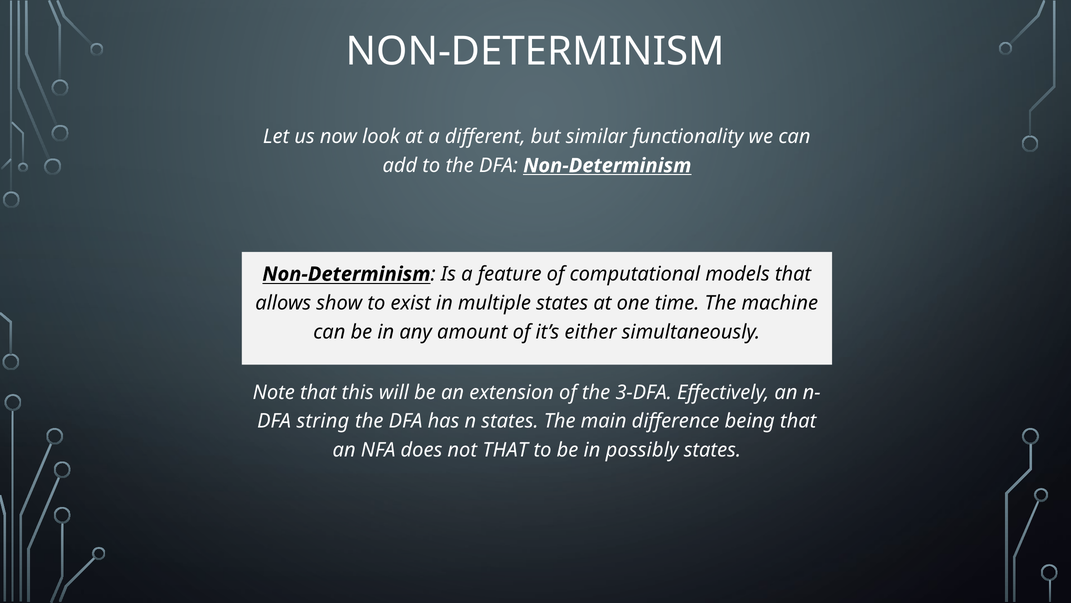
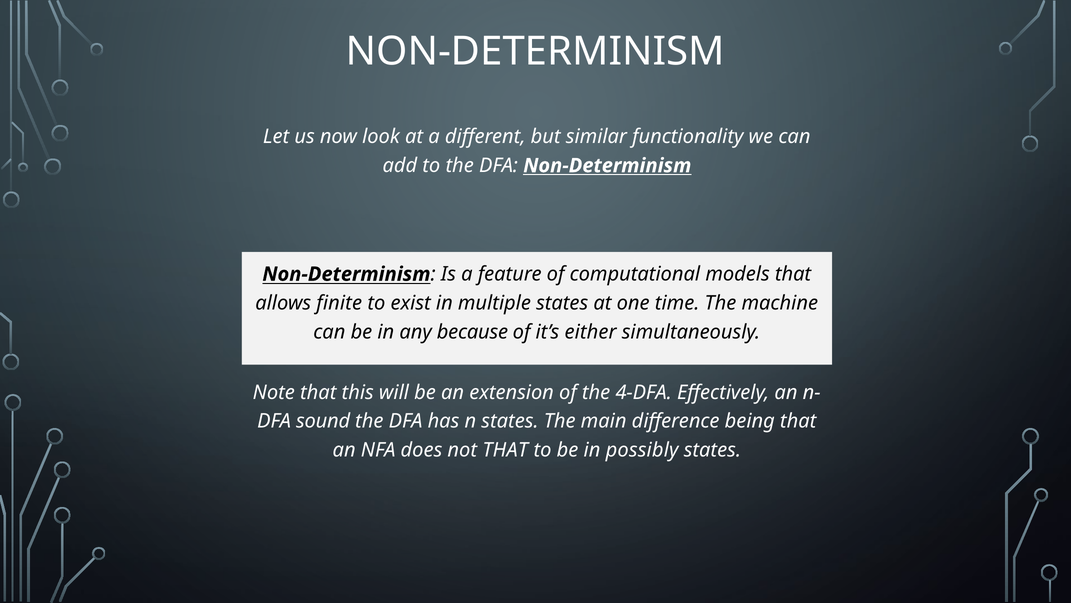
show: show -> finite (339, 303)
amount: amount -> because (472, 332)
3-DFA: 3-DFA -> 4-DFA (644, 392)
string: string -> sound (323, 421)
